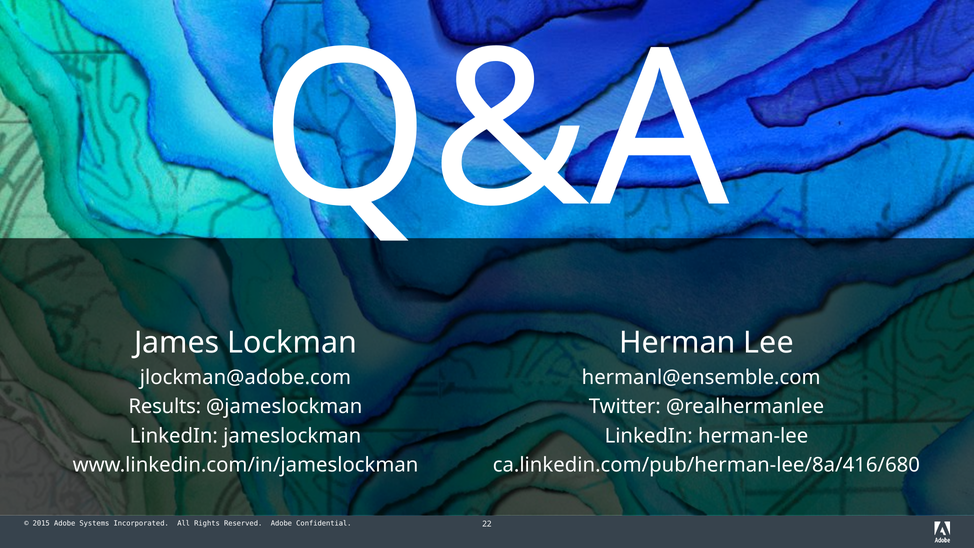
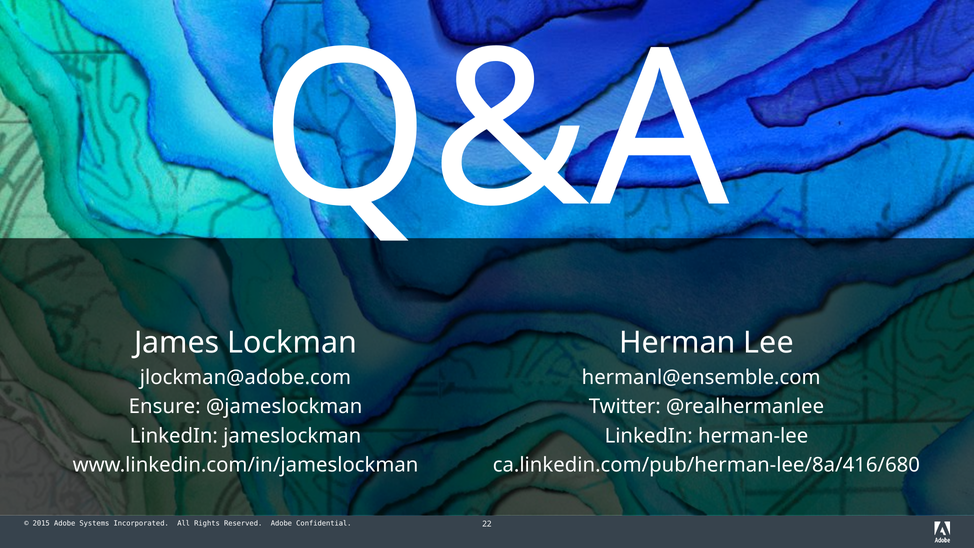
Results: Results -> Ensure (165, 407)
